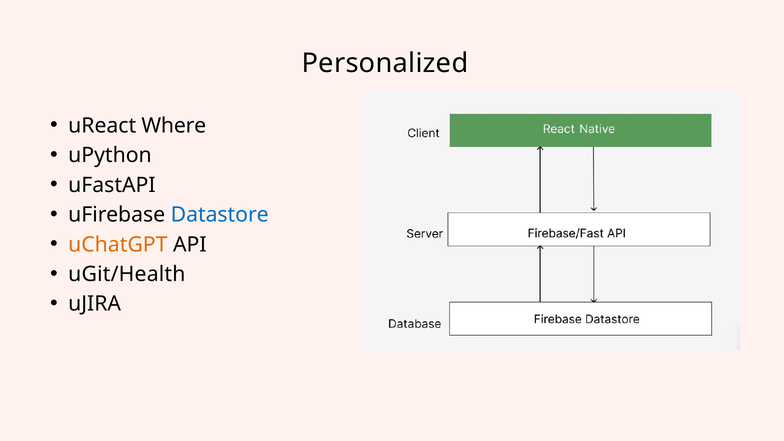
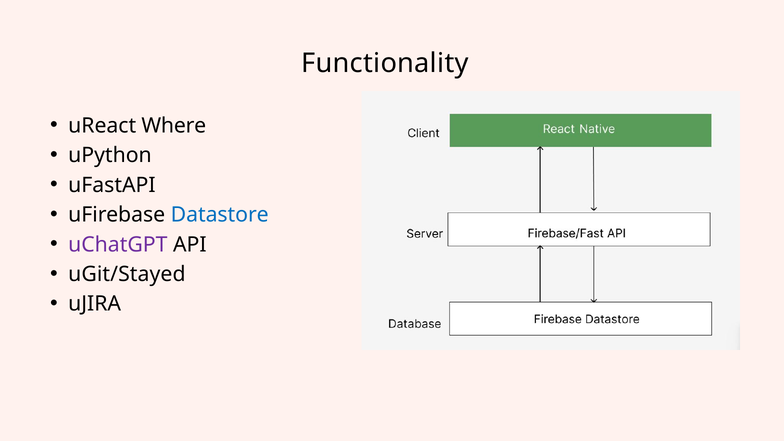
Personalized: Personalized -> Functionality (385, 63)
uChatGPT colour: orange -> purple (118, 245)
uGit/Health: uGit/Health -> uGit/Stayed (127, 274)
